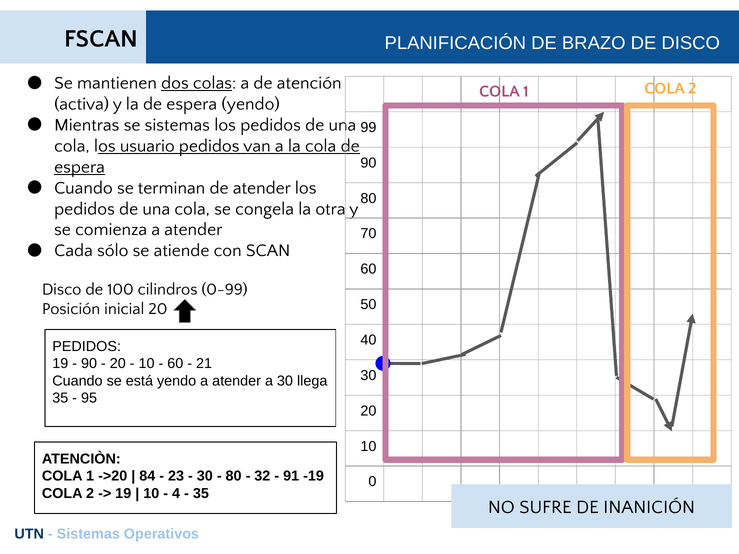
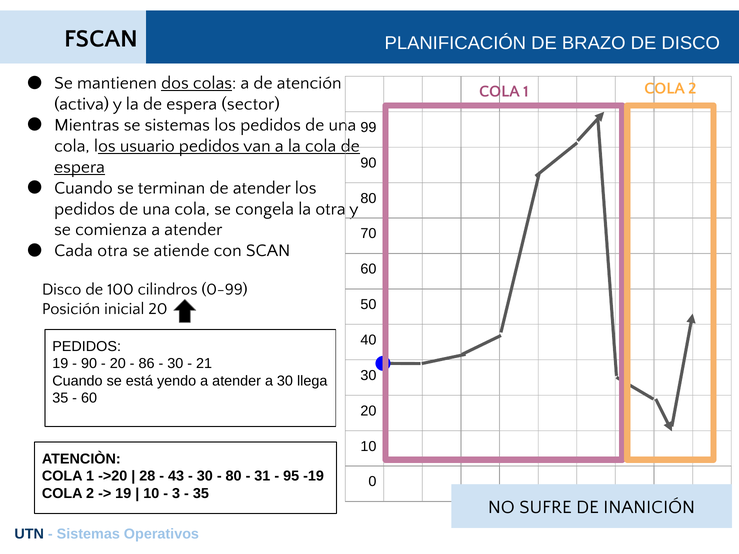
espera yendo: yendo -> sector (251, 104)
Cada sólo: sólo -> otra (113, 251)
10: 10 -> 86 (147, 364)
60: 60 -> 30 (175, 364)
95: 95 -> 60 (89, 398)
84: 84 -> 28 (147, 476)
23: 23 -> 43 (176, 476)
32: 32 -> 31 (262, 476)
91: 91 -> 95 (291, 476)
4: 4 -> 3 (176, 494)
